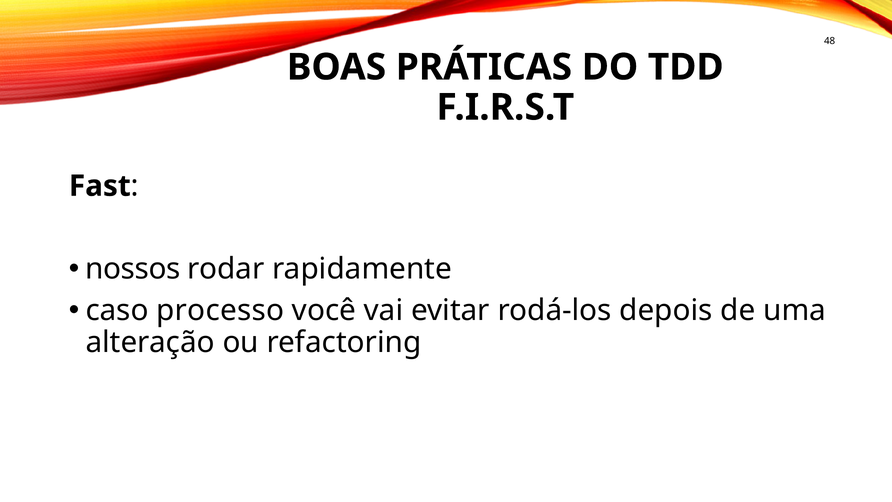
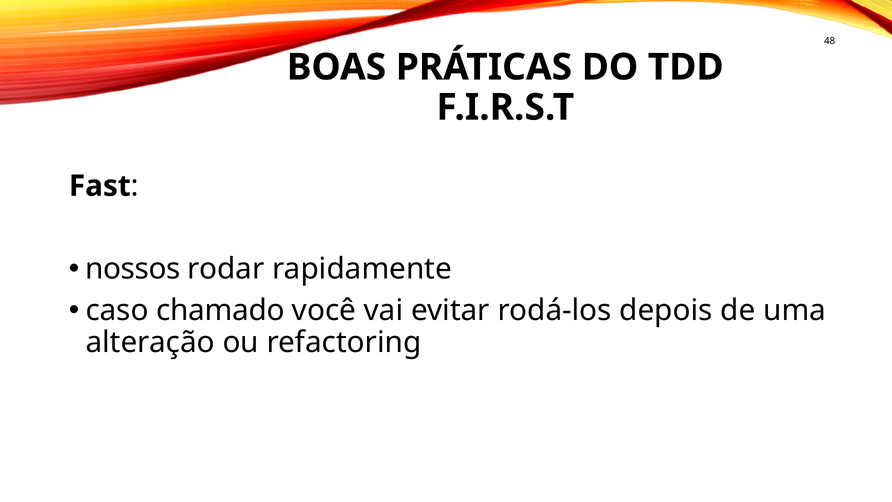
processo: processo -> chamado (220, 310)
